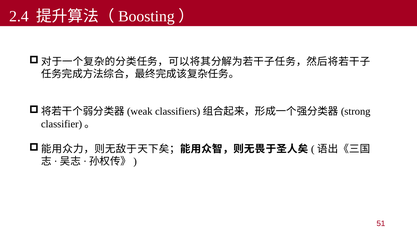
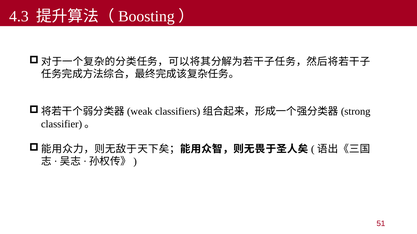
2.4: 2.4 -> 4.3 (19, 16)
